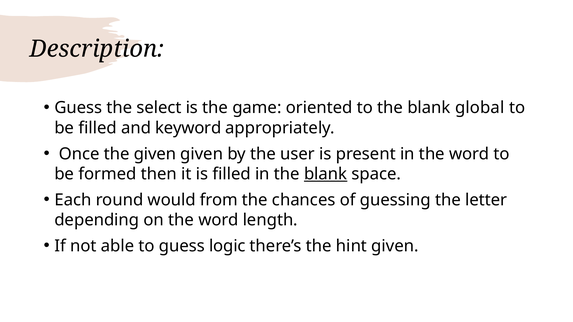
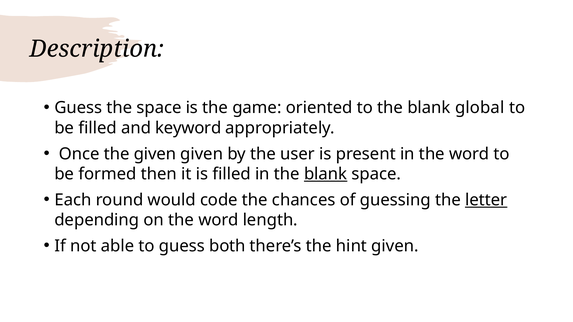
the select: select -> space (159, 108)
from: from -> code (219, 200)
letter underline: none -> present (486, 200)
logic: logic -> both (227, 246)
